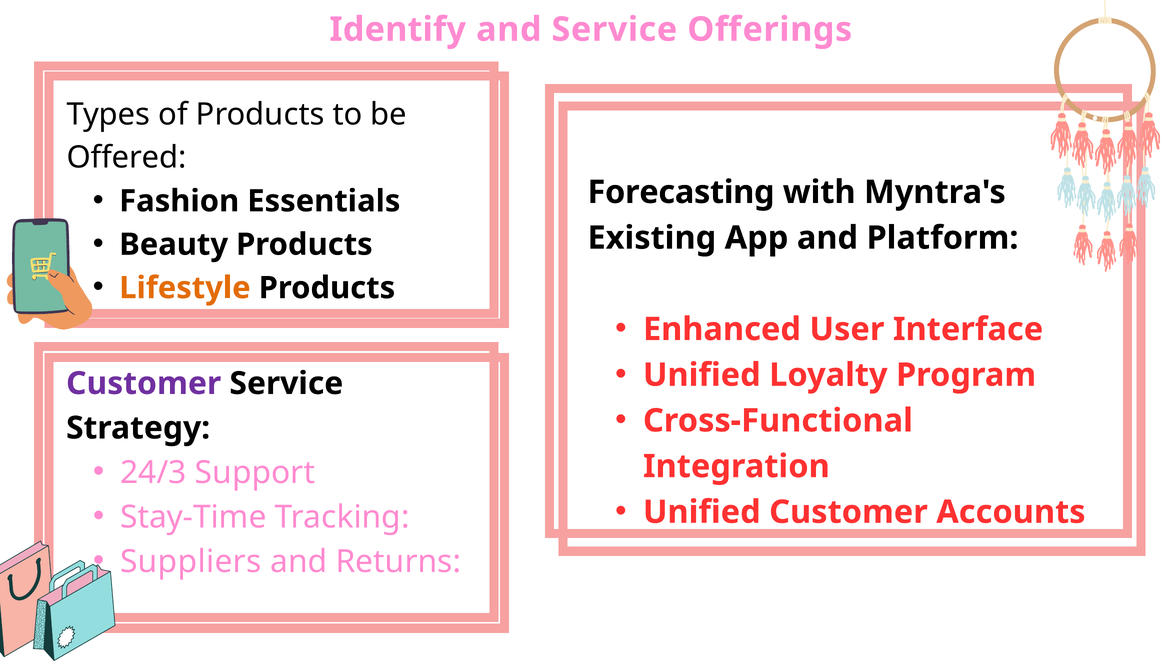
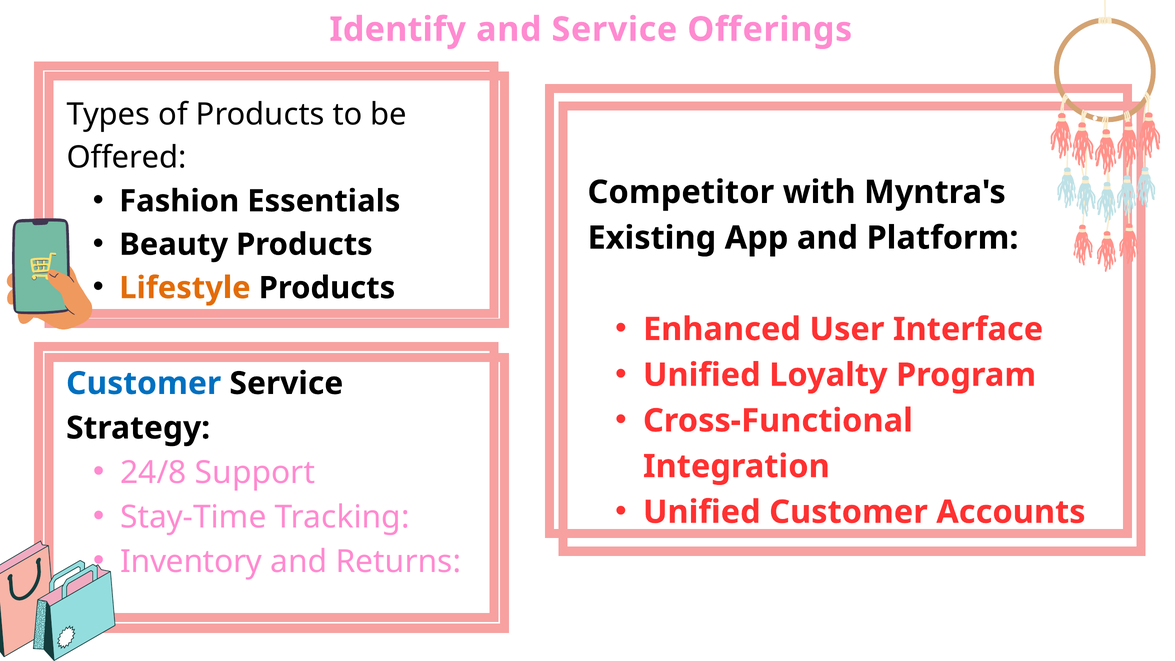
Forecasting: Forecasting -> Competitor (681, 192)
Customer colour: purple -> blue (144, 383)
24/3: 24/3 -> 24/8 (153, 473)
Suppliers: Suppliers -> Inventory (191, 562)
